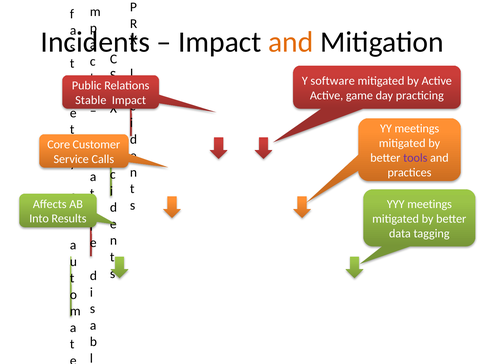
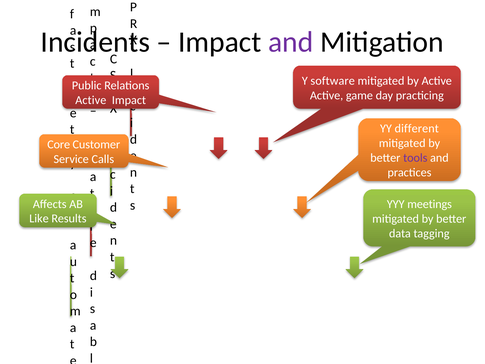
and colour: orange -> purple (291, 42)
Stable: Stable -> Active (91, 100)
YY meetings: meetings -> different (417, 129)
Into: Into -> Like (39, 219)
